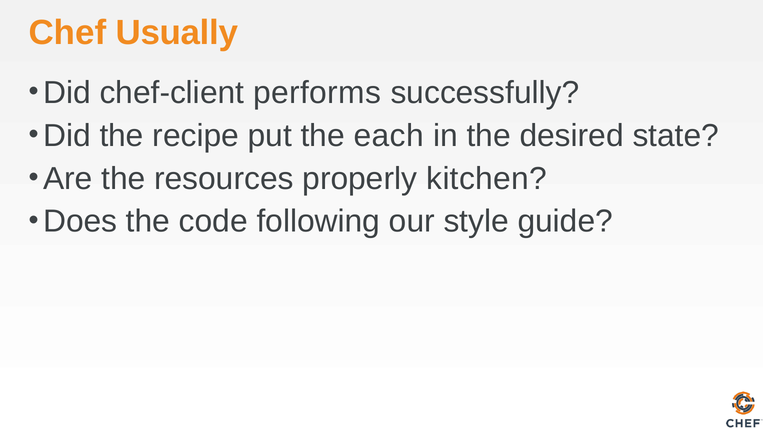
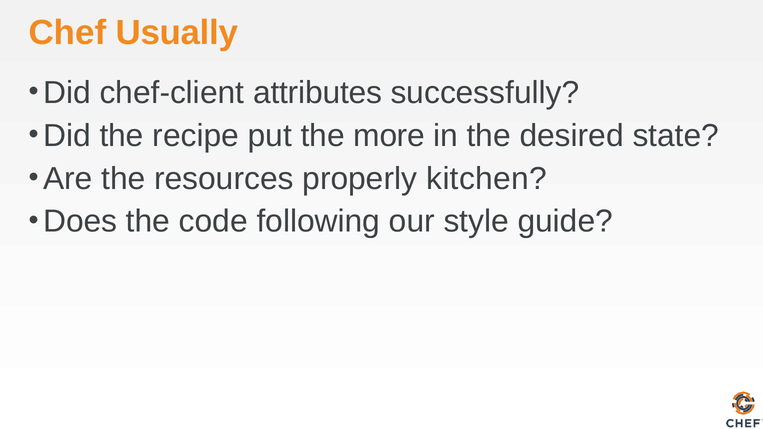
performs: performs -> attributes (318, 93)
each: each -> more (389, 136)
